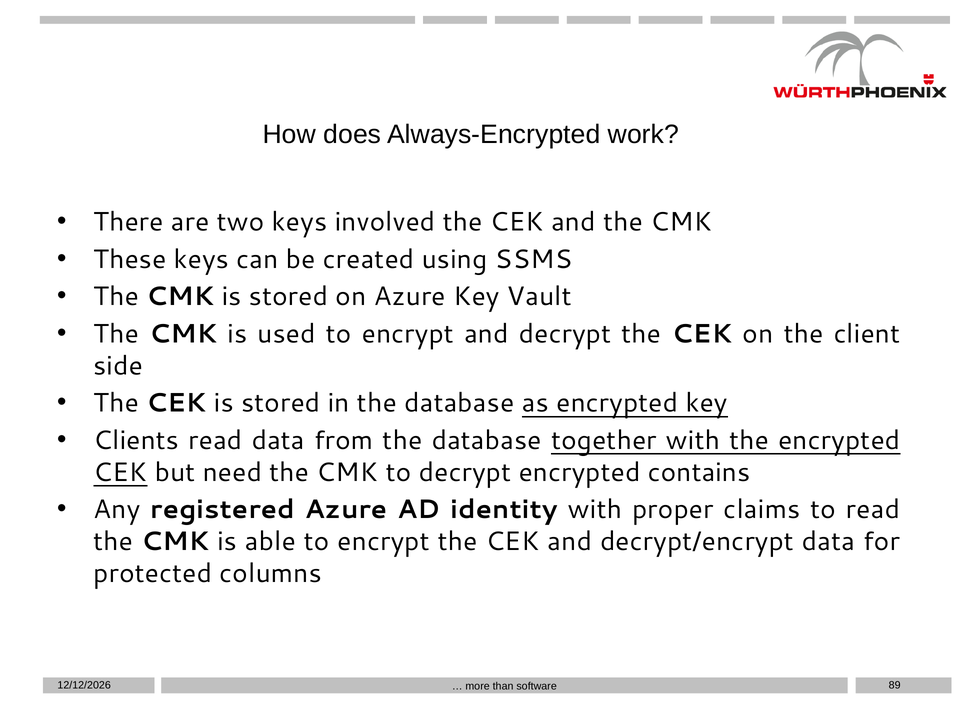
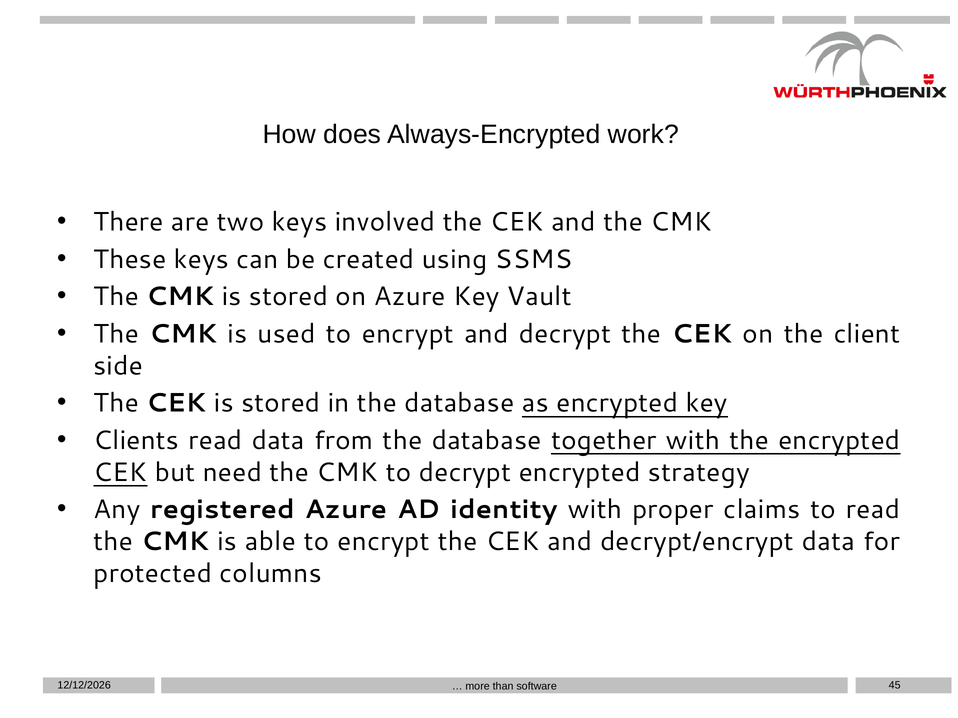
contains: contains -> strategy (699, 473)
89: 89 -> 45 (895, 686)
